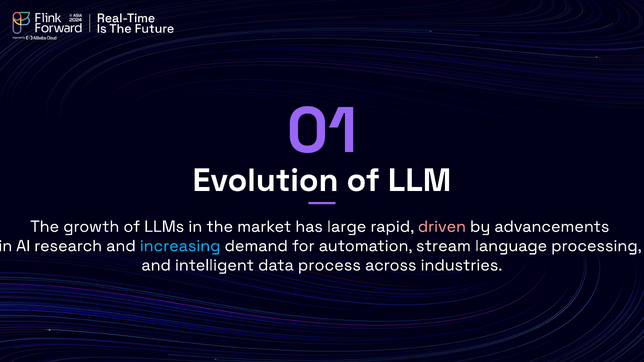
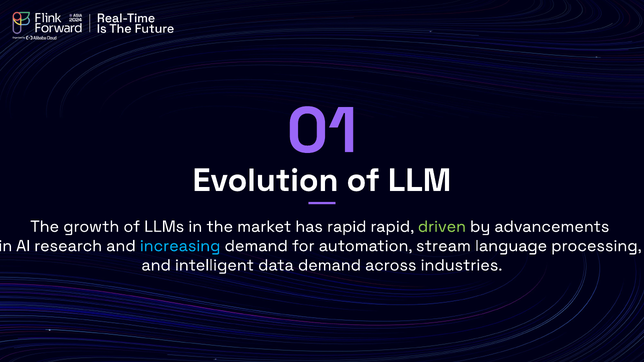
has large: large -> rapid (347, 227)
driven colour: pink -> light green (442, 227)
data process: process -> demand (329, 265)
